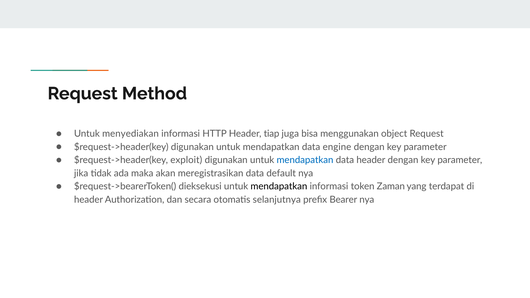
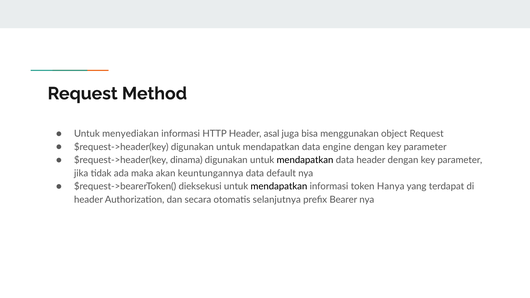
tiap: tiap -> asal (272, 134)
exploit: exploit -> dinama (186, 160)
mendapatkan colour: blue -> black (305, 160)
meregistrasikan: meregistrasikan -> keuntungannya (211, 173)
Zaman: Zaman -> Hanya (391, 186)
